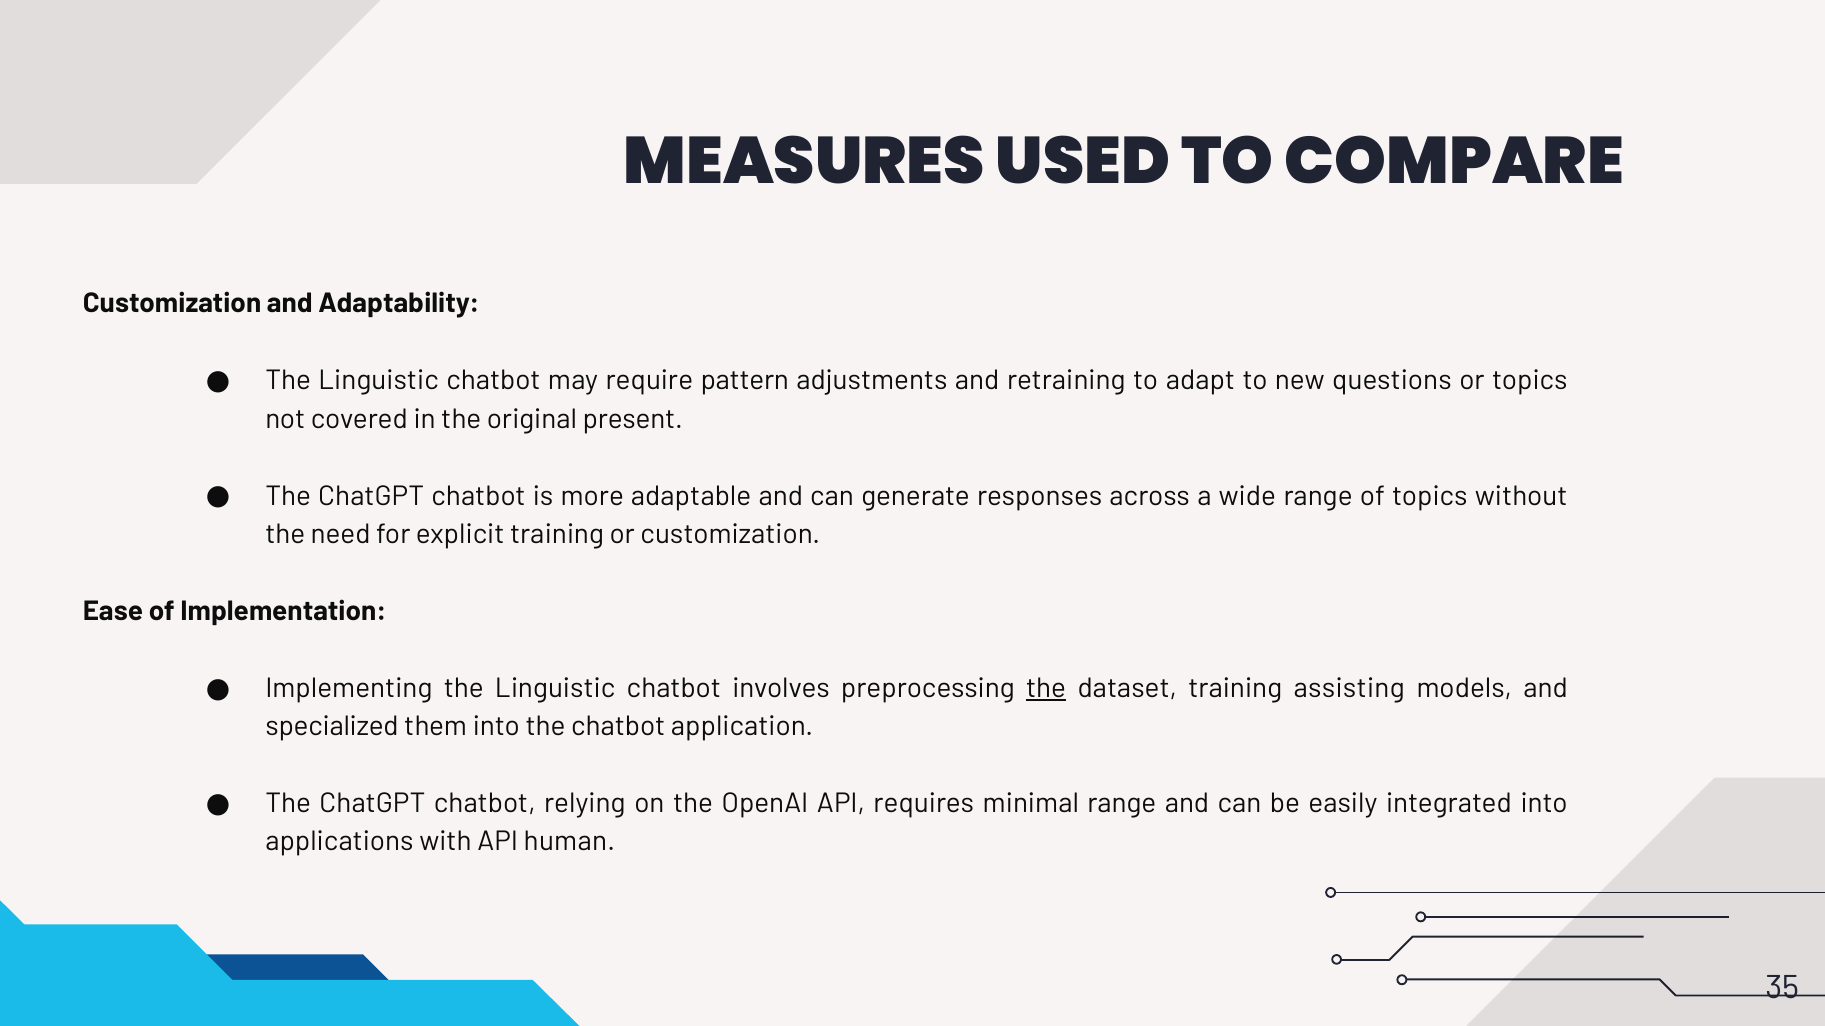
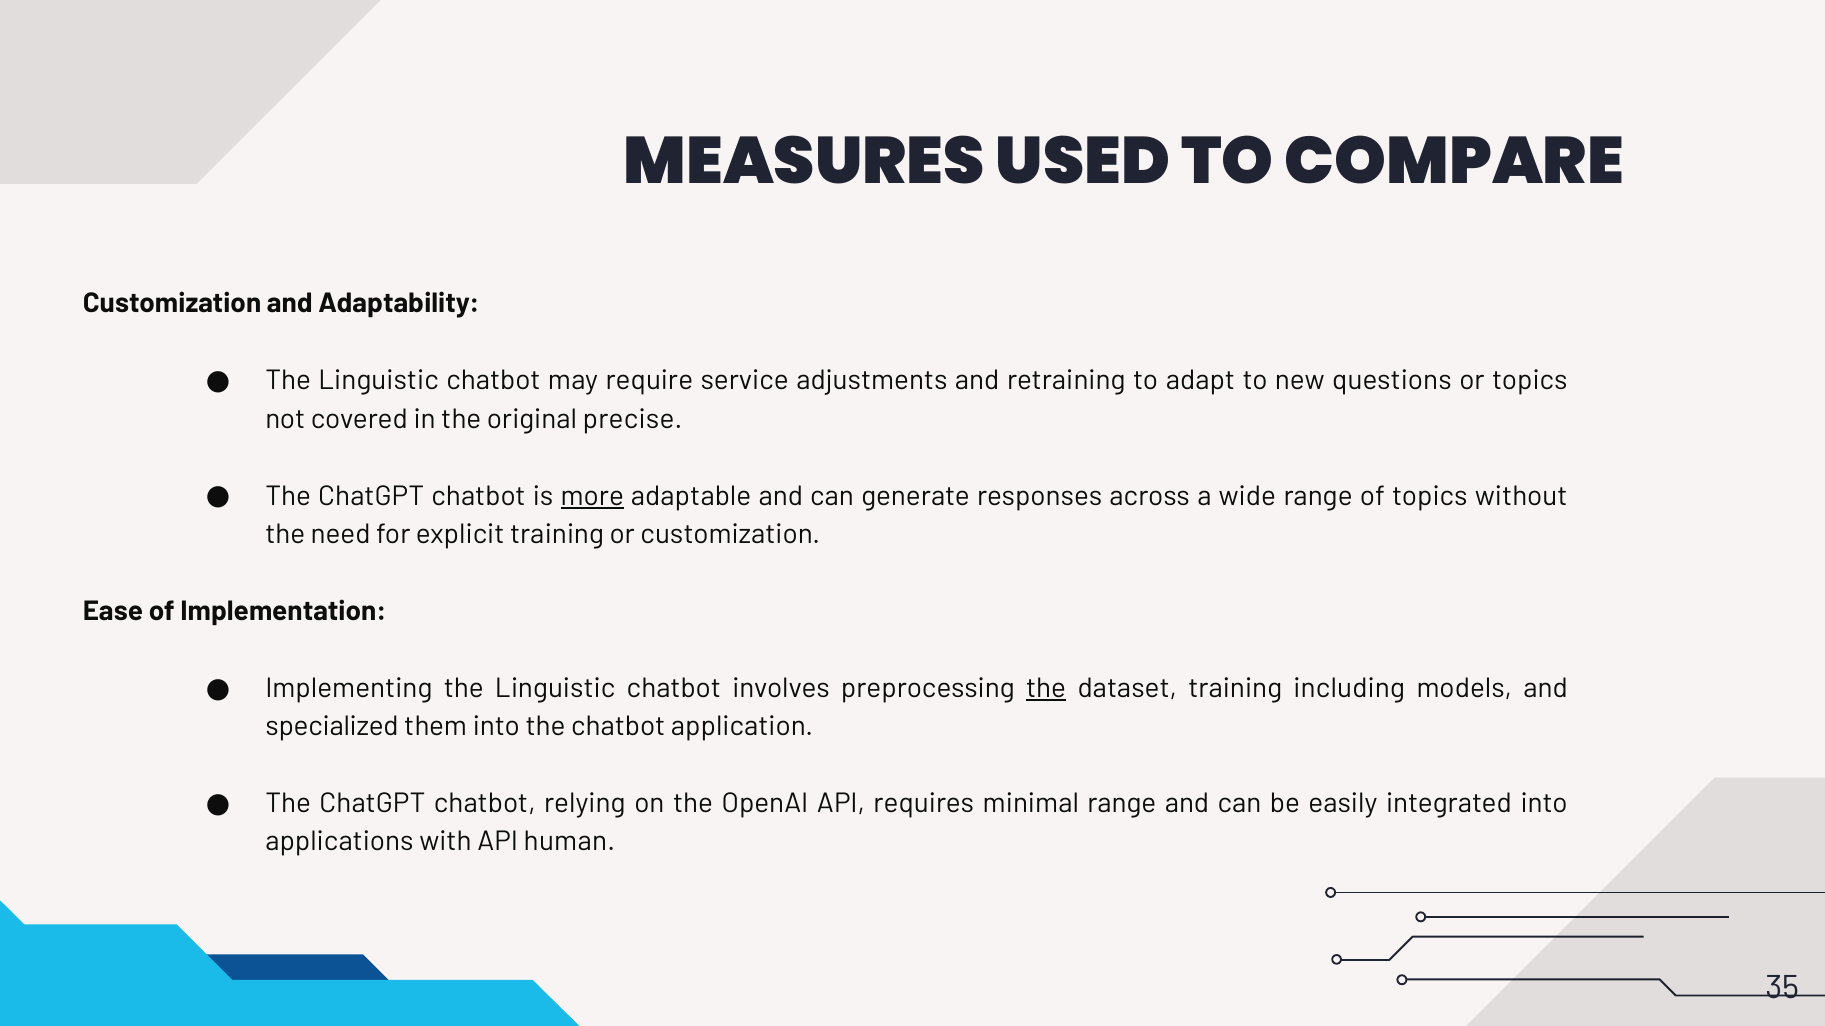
pattern: pattern -> service (745, 381)
present: present -> precise (633, 419)
more underline: none -> present (592, 496)
assisting: assisting -> including (1349, 688)
